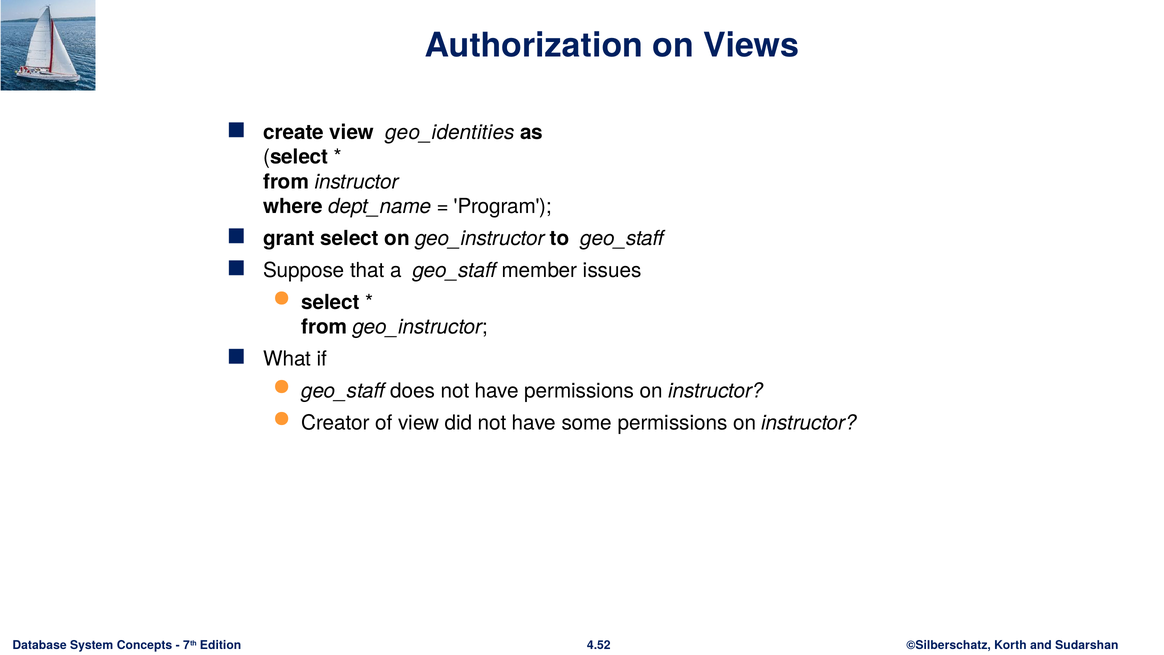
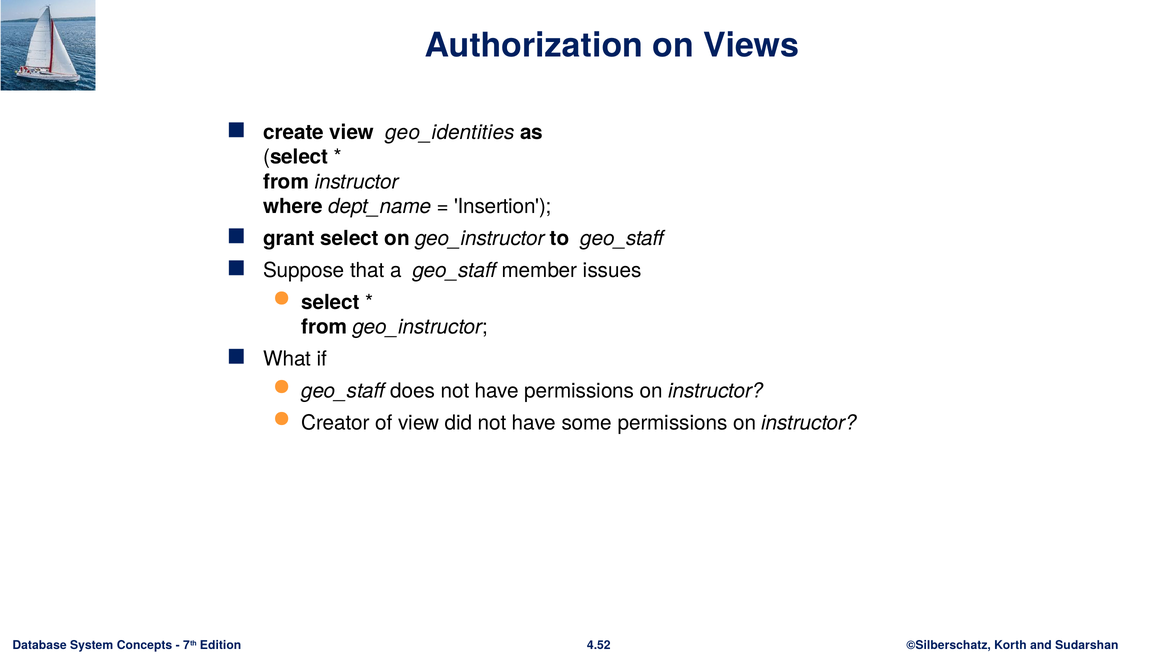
Program: Program -> Insertion (503, 206)
